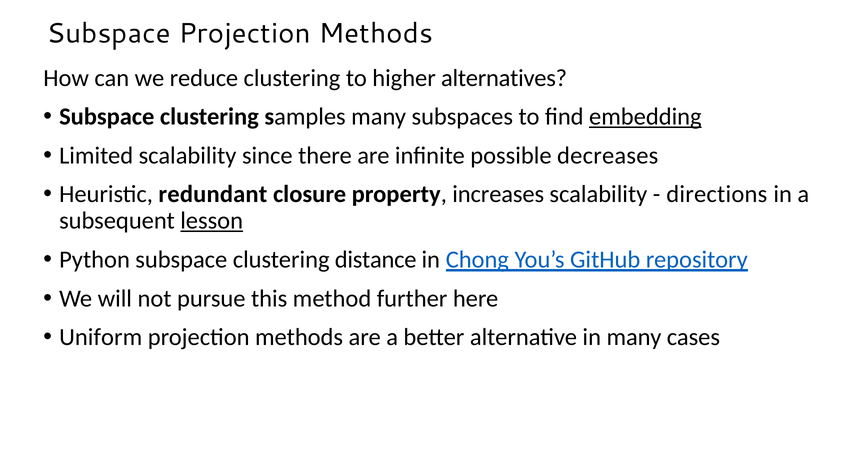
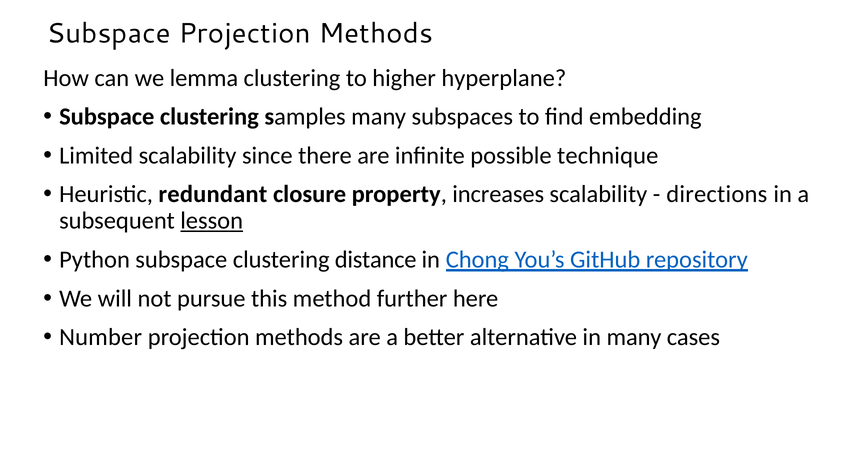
reduce: reduce -> lemma (204, 78)
alternatives: alternatives -> hyperplane (504, 78)
embedding underline: present -> none (645, 117)
decreases: decreases -> technique (608, 155)
Uniform: Uniform -> Number (101, 337)
